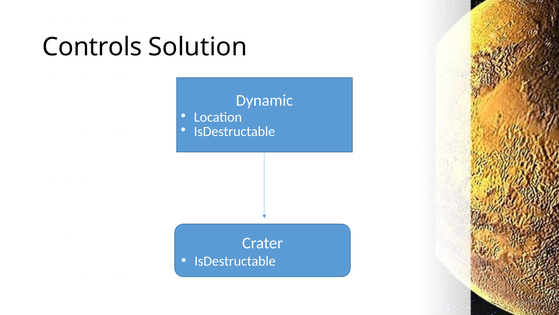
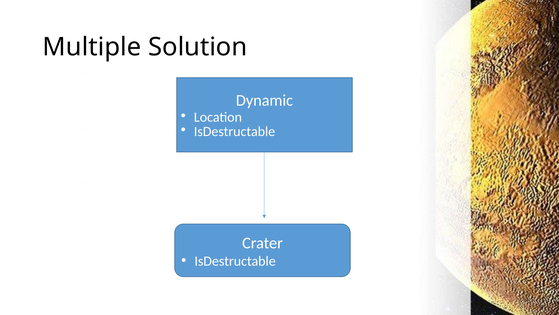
Controls: Controls -> Multiple (92, 47)
